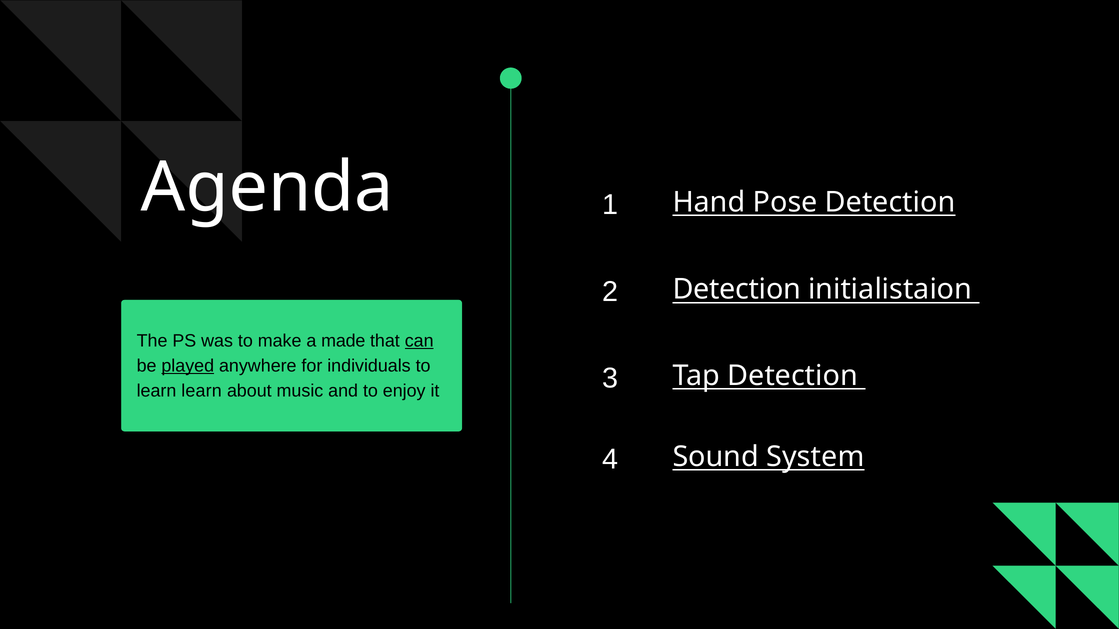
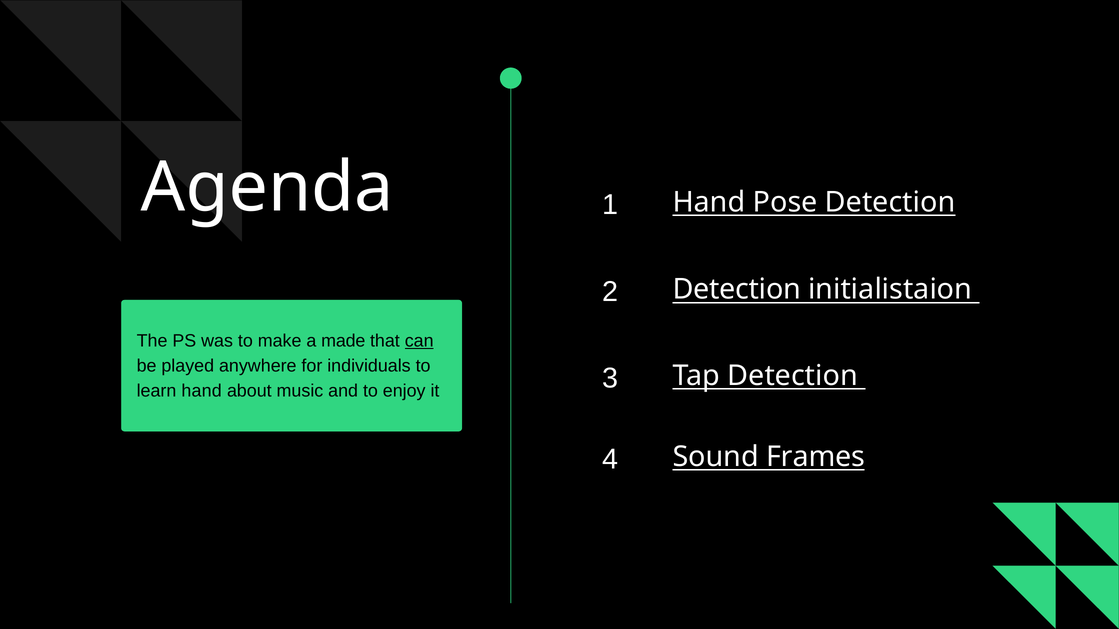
played underline: present -> none (188, 366)
learn learn: learn -> hand (202, 391)
System: System -> Frames (816, 457)
